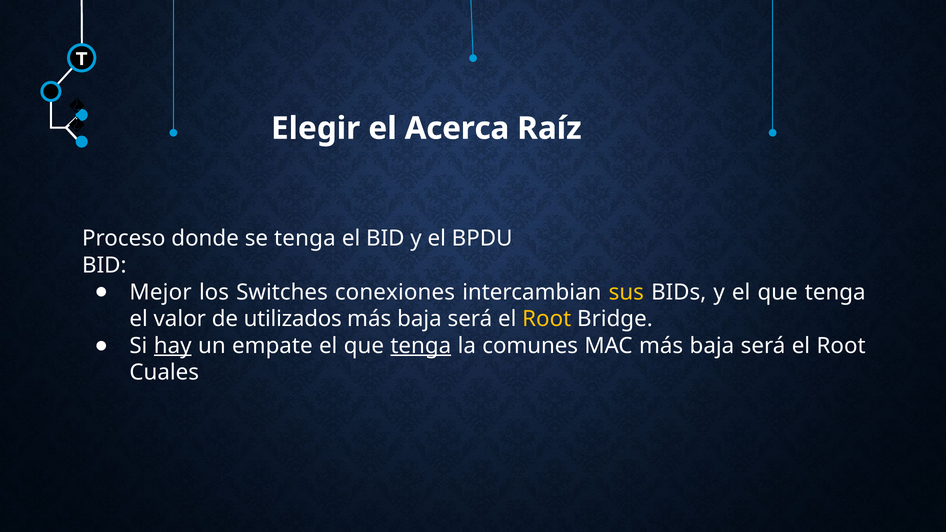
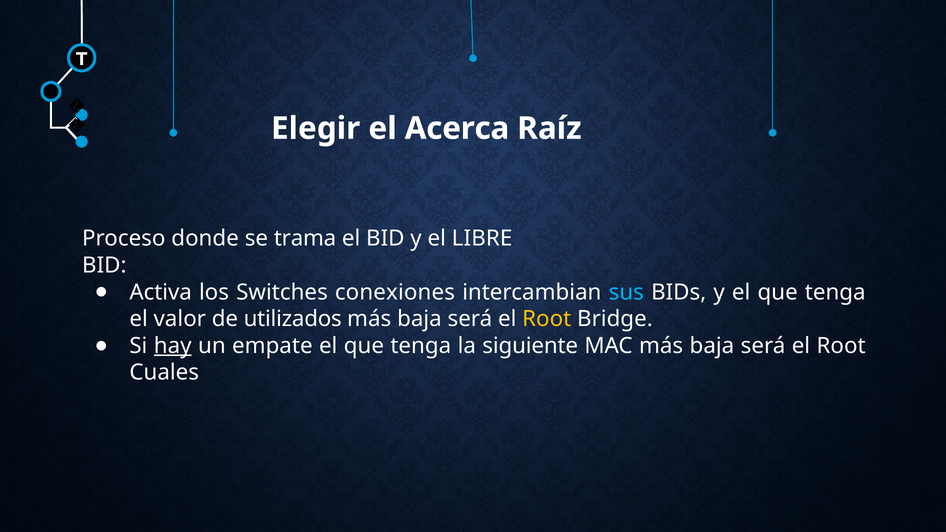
se tenga: tenga -> trama (305, 239)
BPDU: BPDU -> LIBRE (482, 239)
Mejor: Mejor -> Activa (161, 292)
sus colour: yellow -> light blue (626, 292)
tenga underline: present -> none (421, 346)
comunes: comunes -> siguiente (530, 346)
